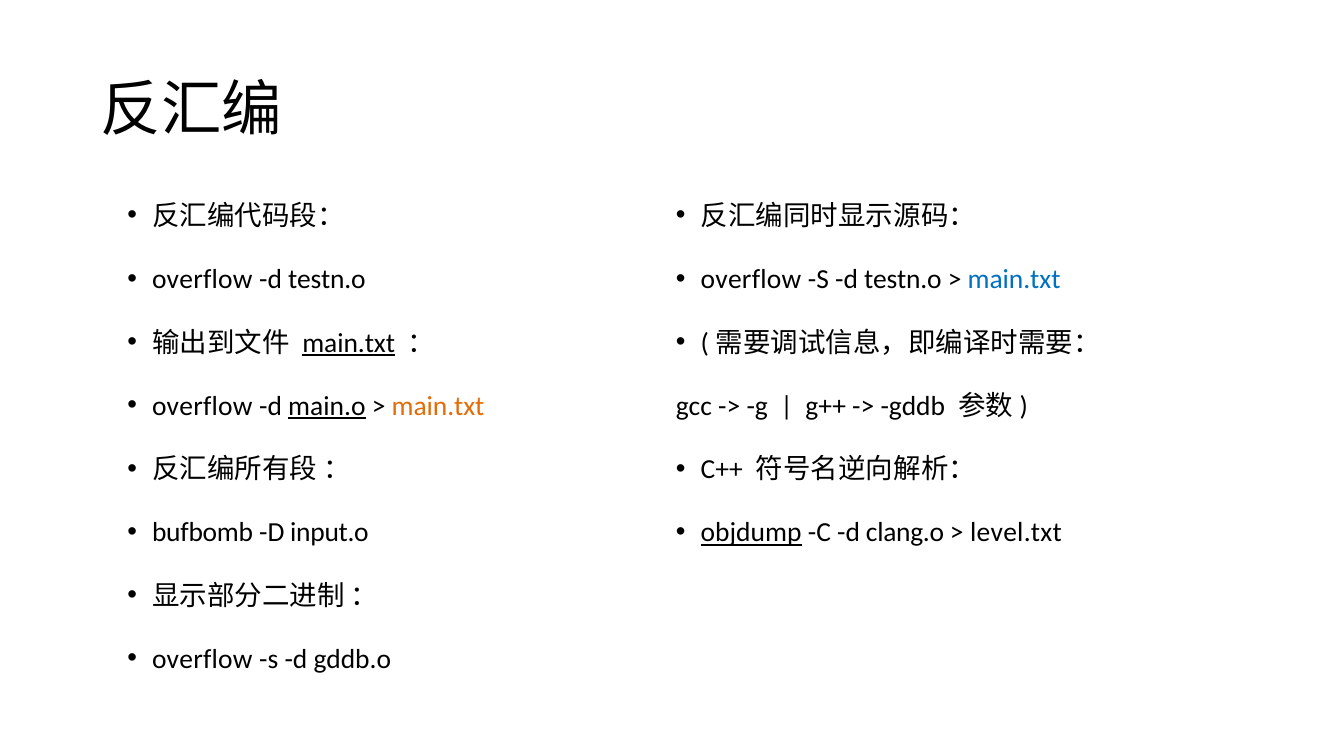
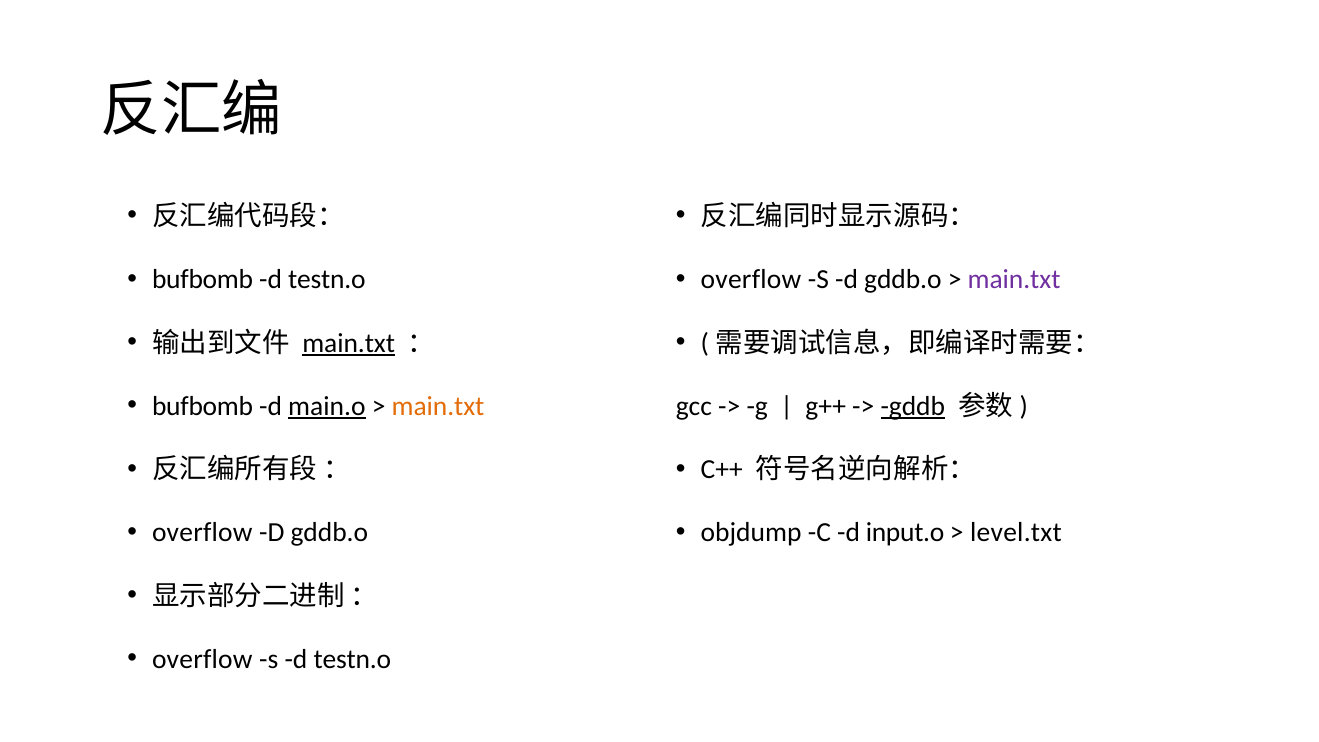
overflow: overflow -> bufbomb (203, 280)
S d testn.o: testn.o -> gddb.o (903, 280)
main.txt colour: blue -> purple (1014, 280)
overflow: overflow -> bufbomb (203, 406)
gddb underline: none -> present (913, 406)
bufbomb: bufbomb -> overflow (202, 533)
input.o: input.o -> gddb.o (329, 533)
objdump underline: present -> none (751, 533)
clang.o: clang.o -> input.o (905, 533)
s d gddb.o: gddb.o -> testn.o (352, 659)
